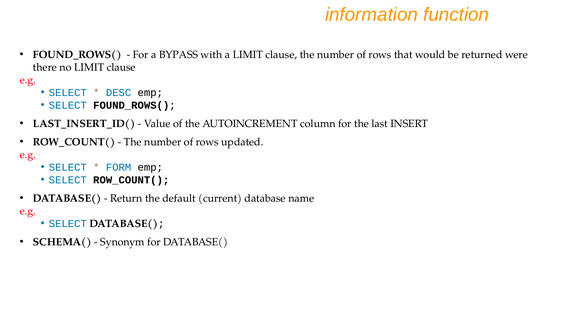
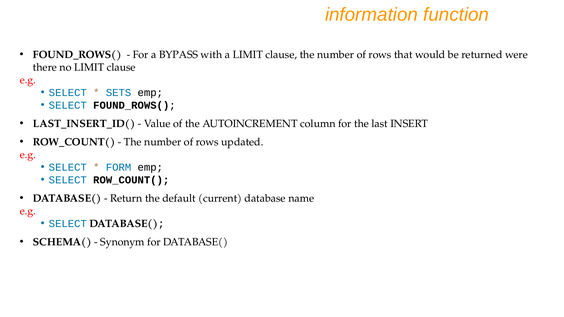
DESC: DESC -> SETS (119, 93)
